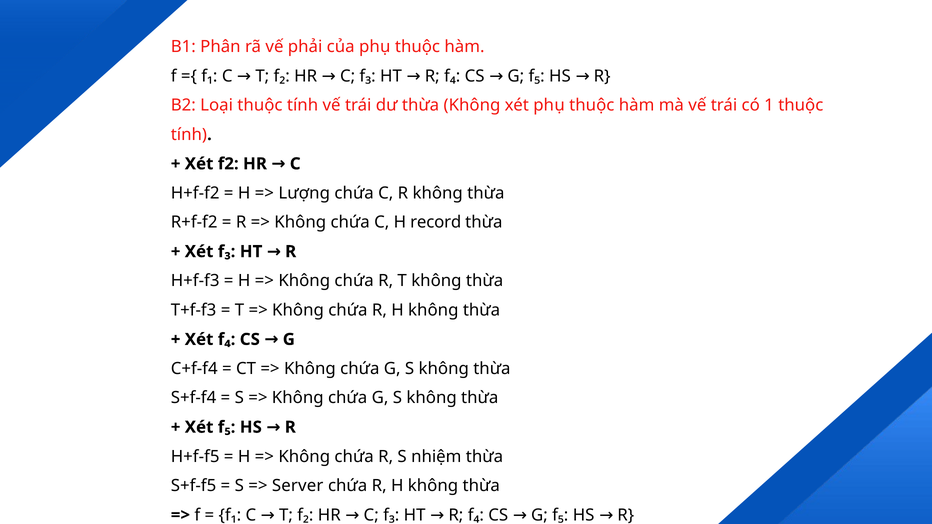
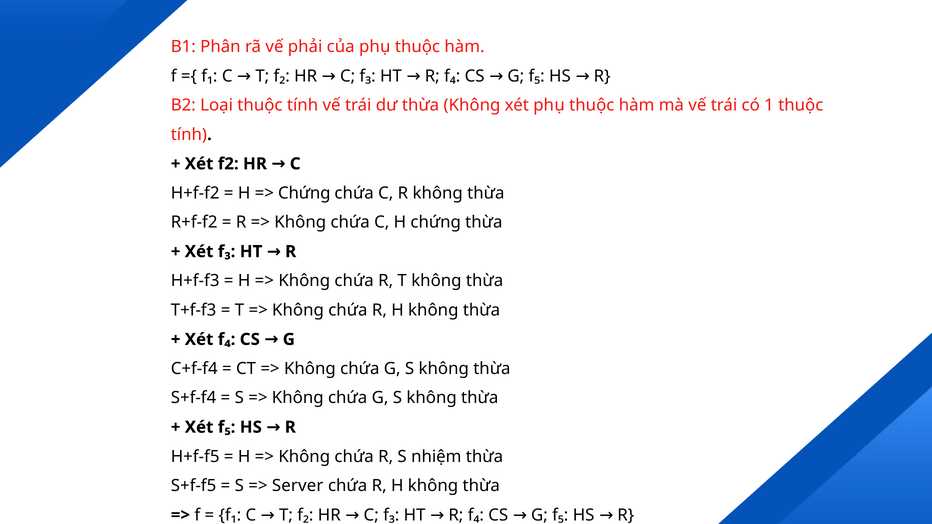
Lượng: Lượng -> Chứng (304, 193)
H record: record -> chứng (436, 222)
